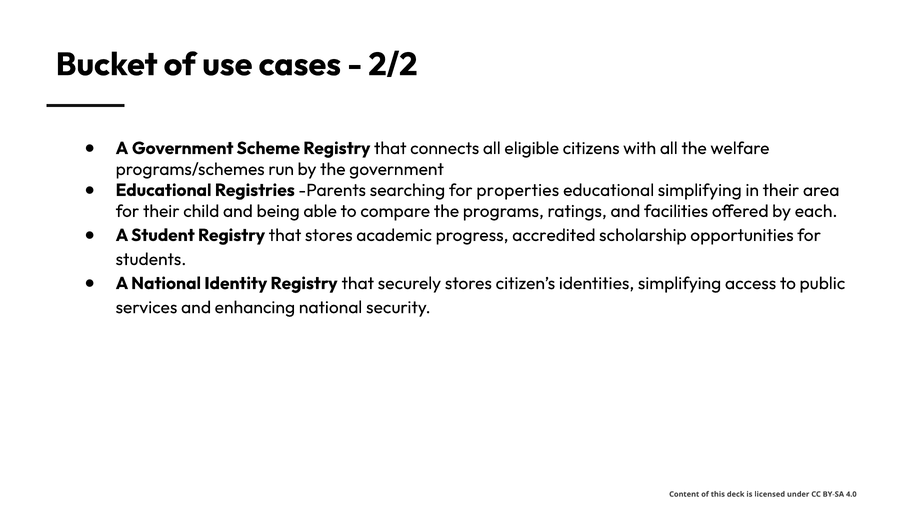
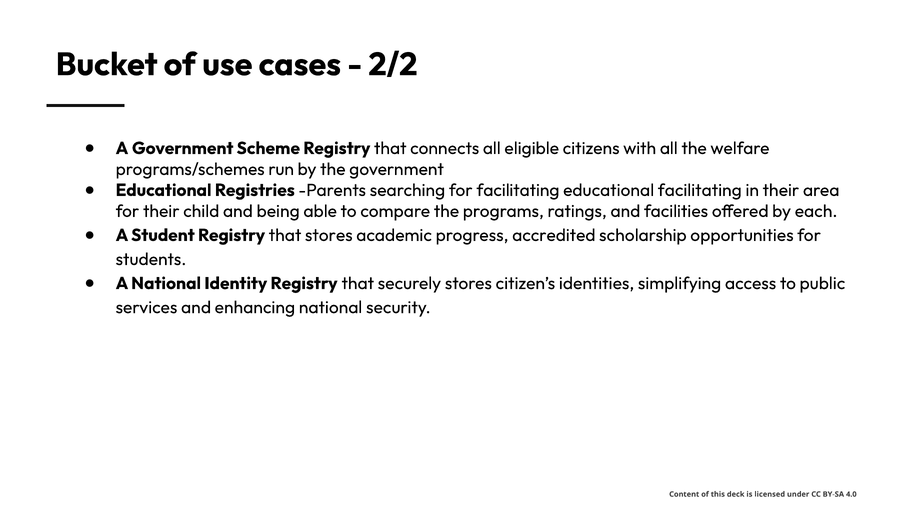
for properties: properties -> facilitating (518, 190)
educational simplifying: simplifying -> facilitating (700, 190)
